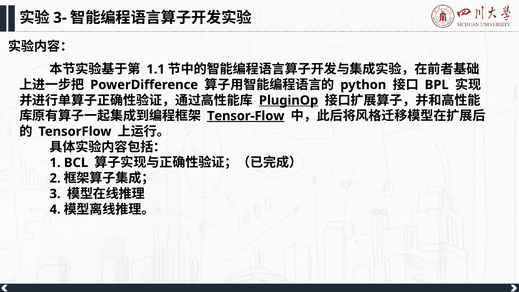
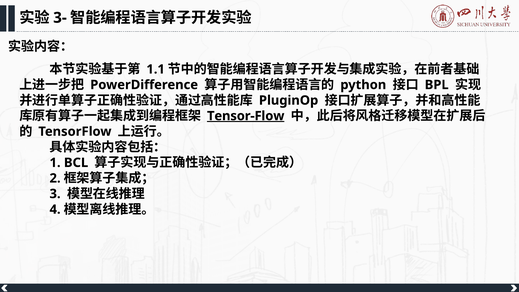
PluginOp underline: present -> none (289, 100)
